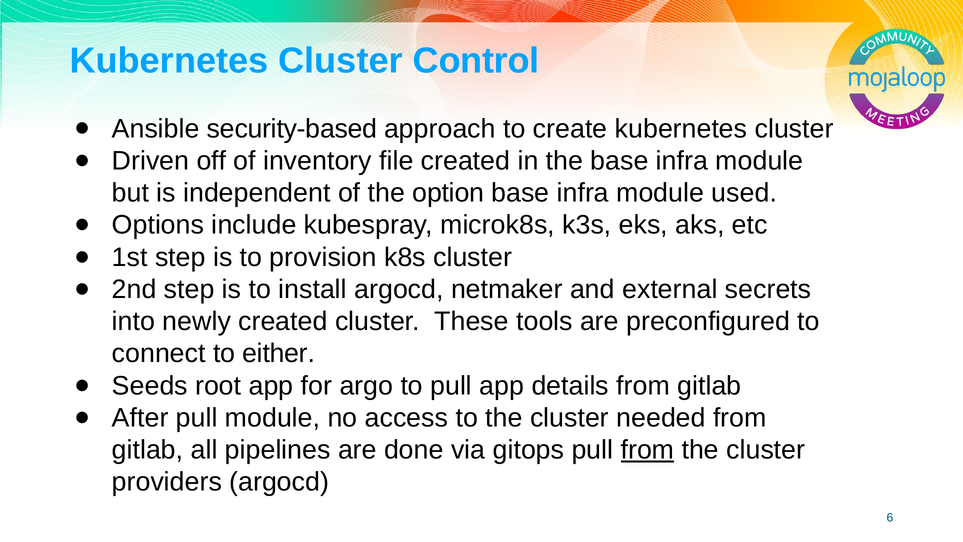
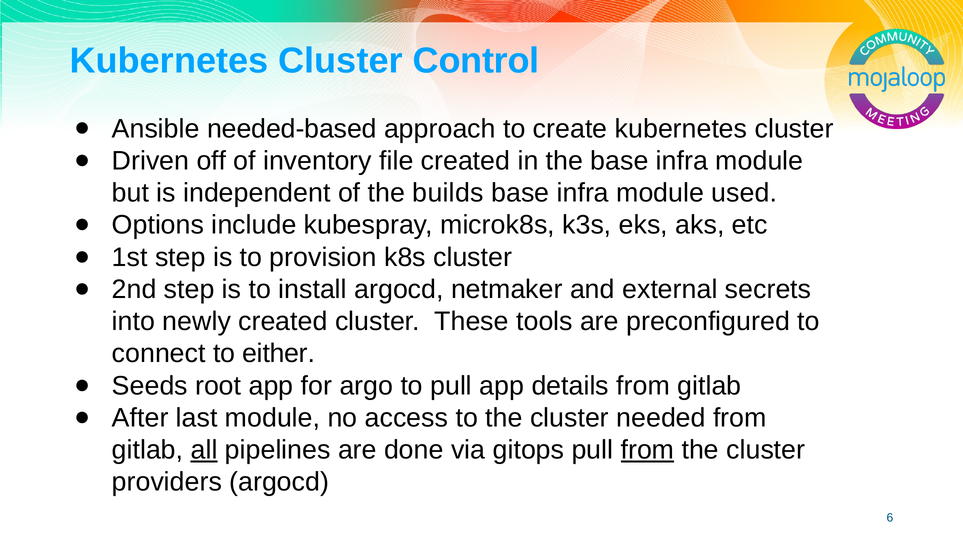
security-based: security-based -> needed-based (292, 129)
option: option -> builds (448, 193)
After pull: pull -> last (197, 418)
all underline: none -> present (204, 450)
